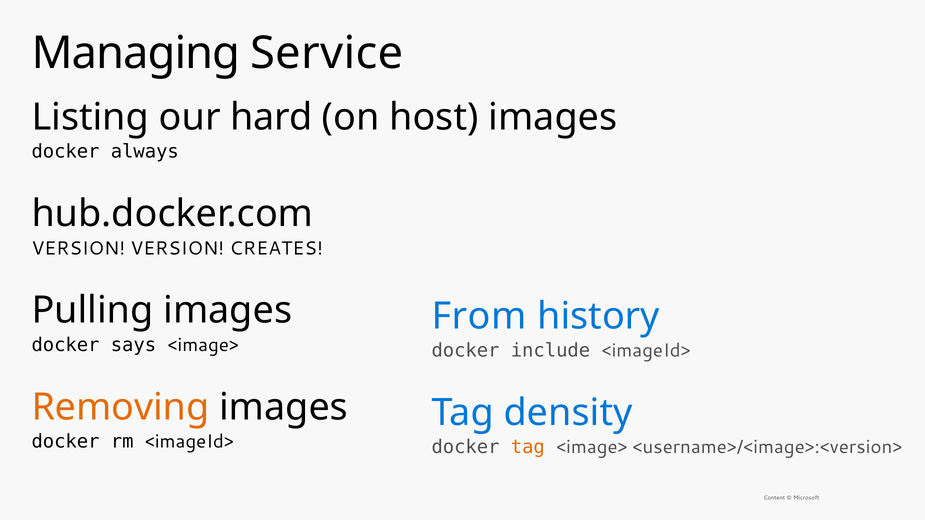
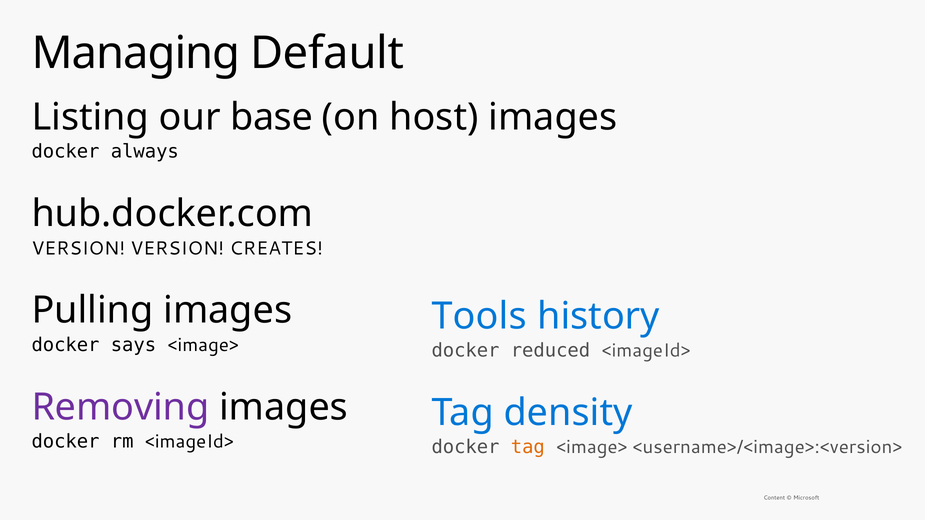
Service: Service -> Default (327, 53)
hard: hard -> base (271, 117)
From: From -> Tools (479, 316)
include: include -> reduced (550, 351)
Removing colour: orange -> purple (120, 407)
